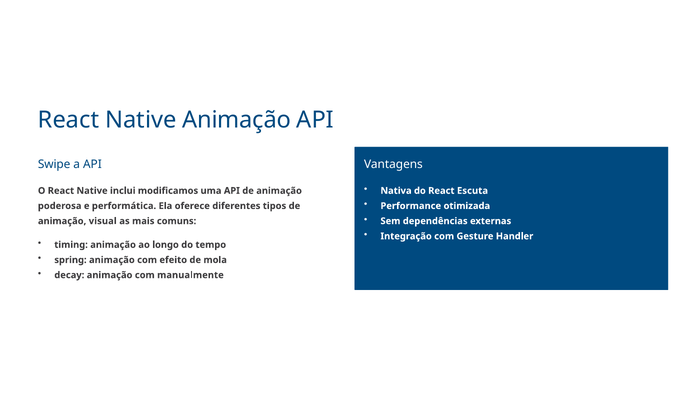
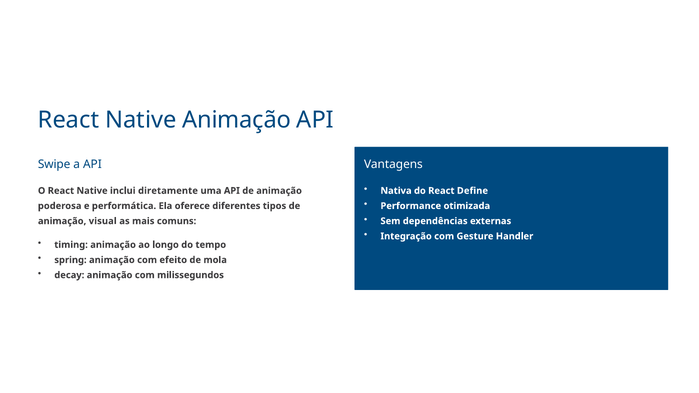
Escuta: Escuta -> Define (472, 191)
modificamos: modificamos -> diretamente (168, 191)
manualmente: manualmente -> milissegundos (191, 275)
